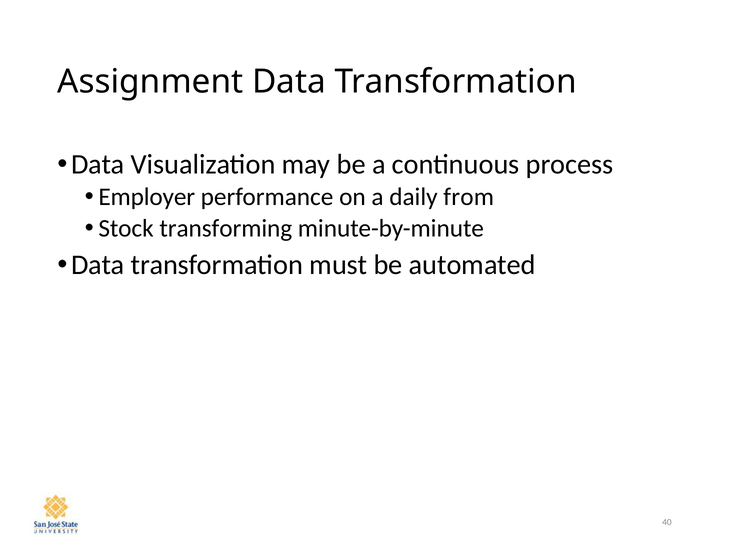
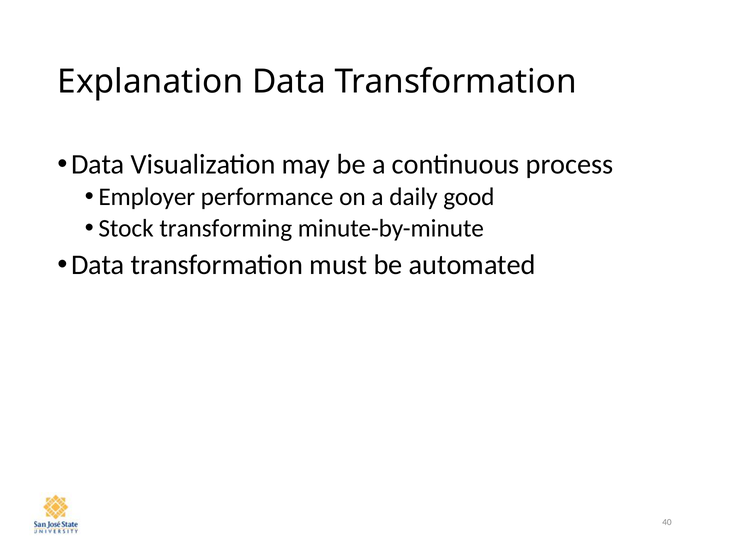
Assignment: Assignment -> Explanation (150, 82)
from: from -> good (469, 197)
